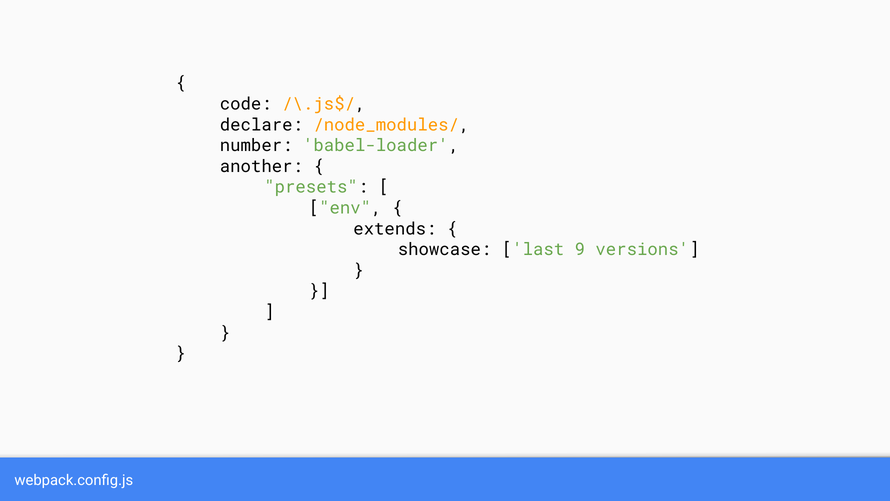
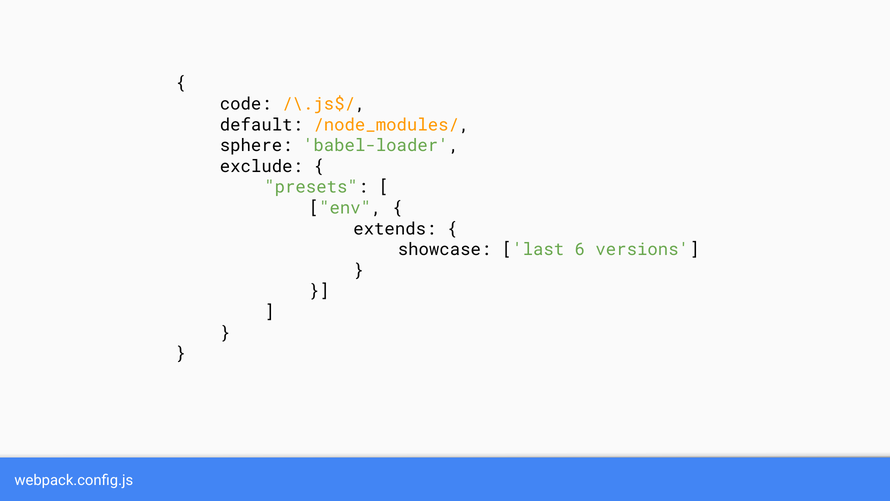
declare: declare -> default (261, 125)
number: number -> sphere (256, 146)
another: another -> exclude (261, 166)
9: 9 -> 6 (580, 249)
